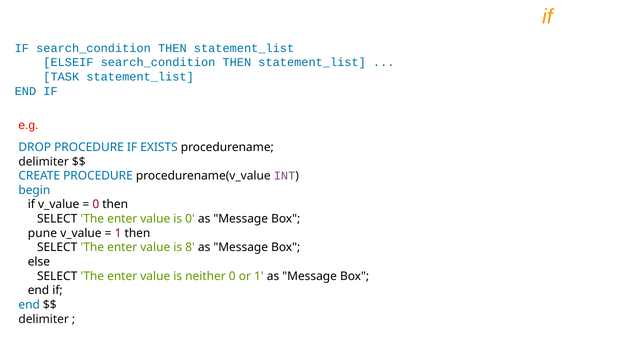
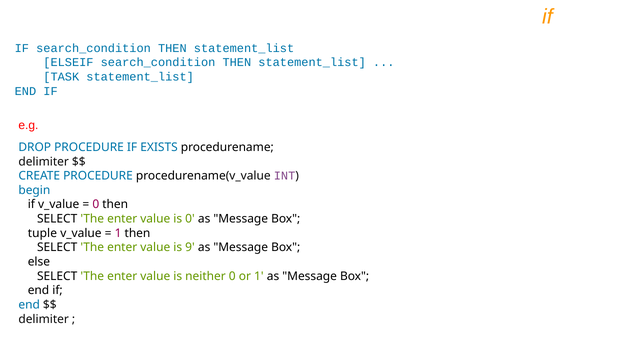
pune: pune -> tuple (42, 233)
8: 8 -> 9 (190, 248)
